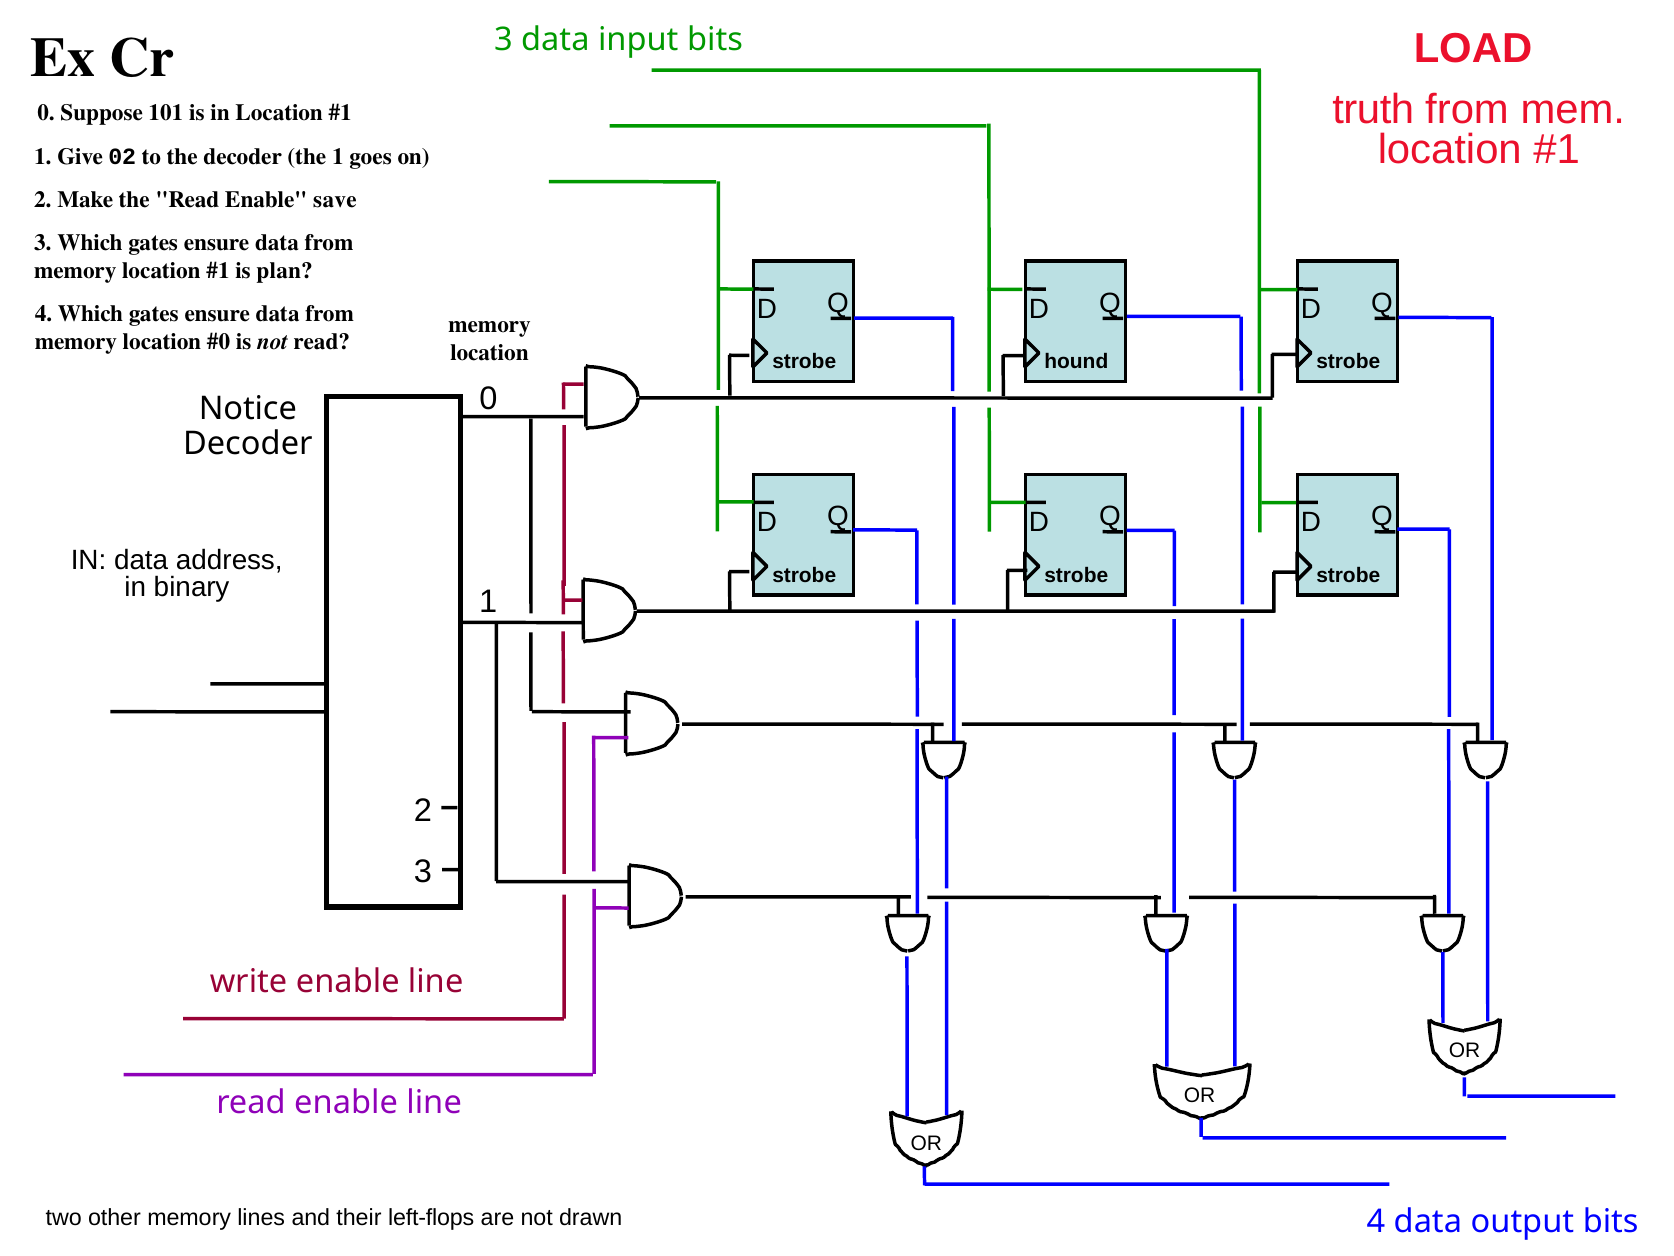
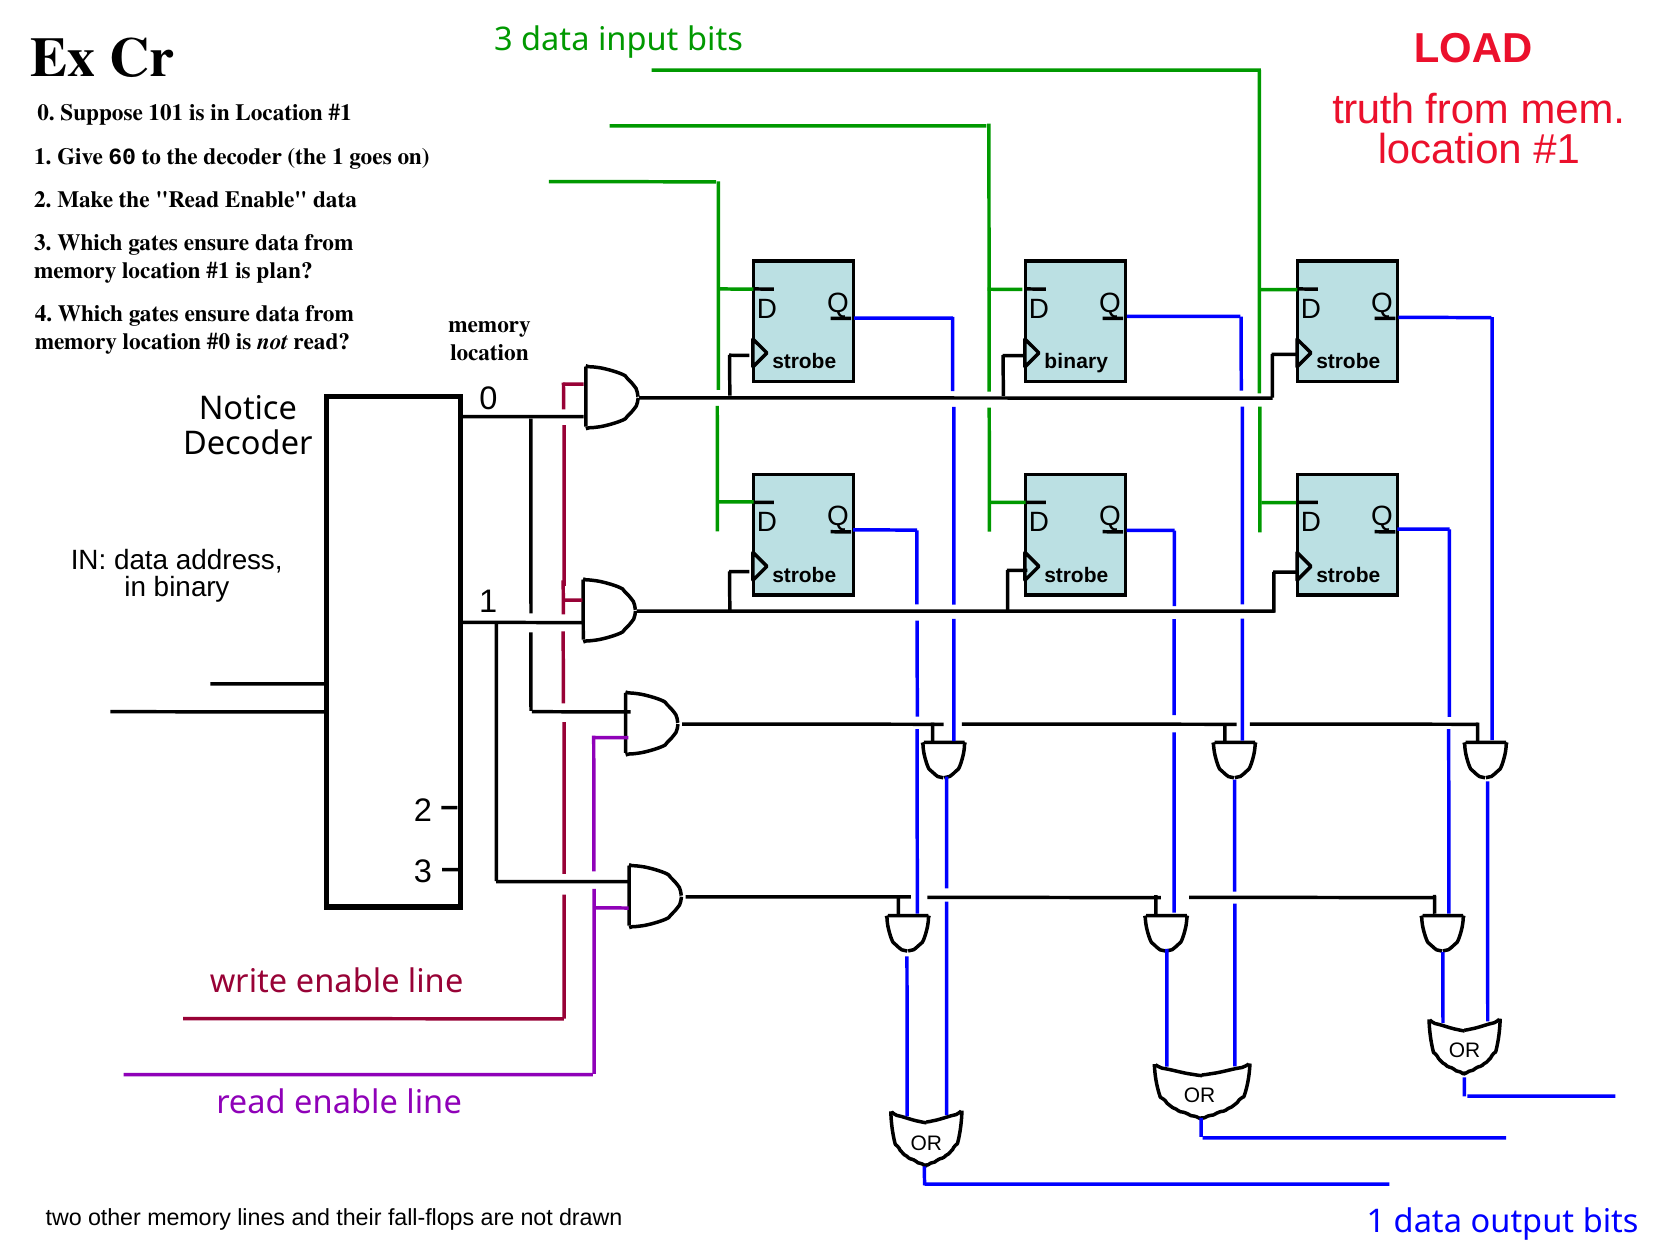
02: 02 -> 60 (122, 157)
Enable save: save -> data (335, 200)
hound: hound -> binary (1076, 362)
left-flops: left-flops -> fall-flops (431, 1217)
drawn 4: 4 -> 1 (1376, 1221)
